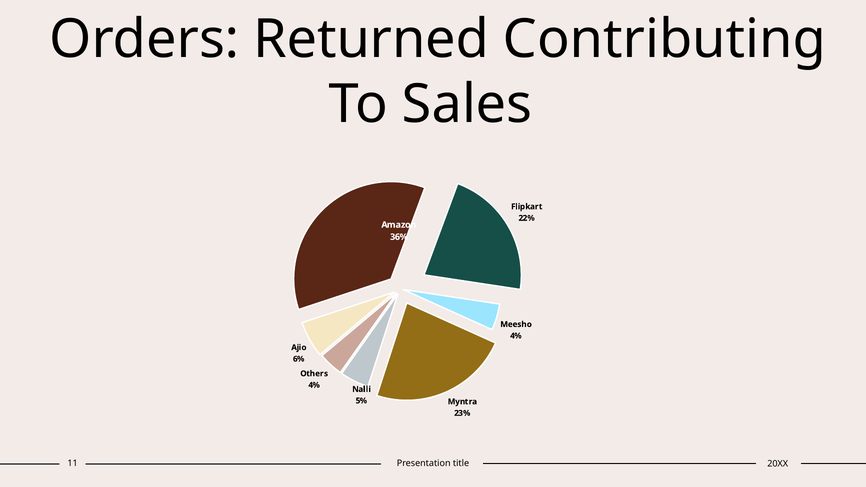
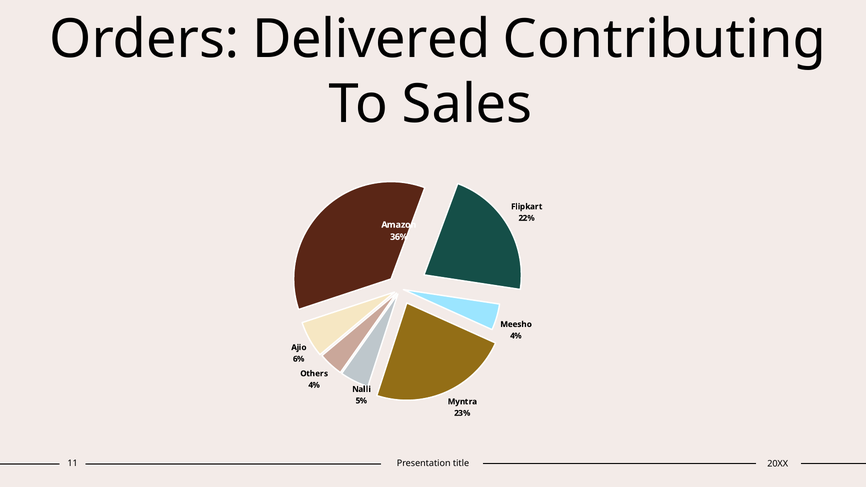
Returned: Returned -> Delivered (371, 40)
